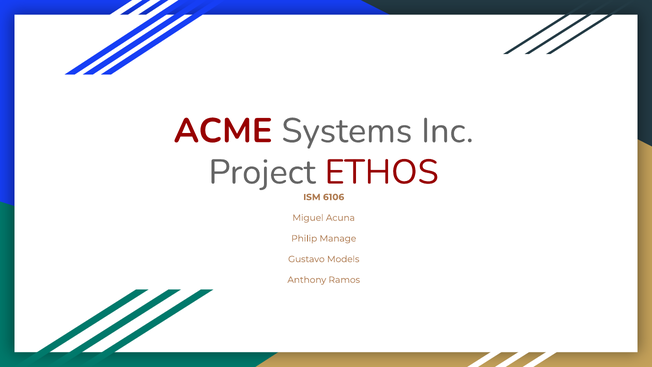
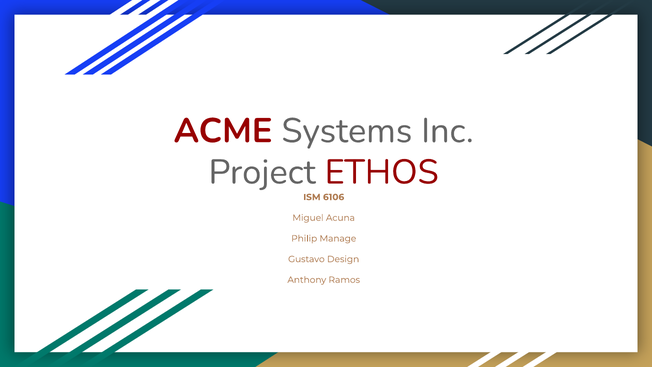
Models: Models -> Design (343, 259)
